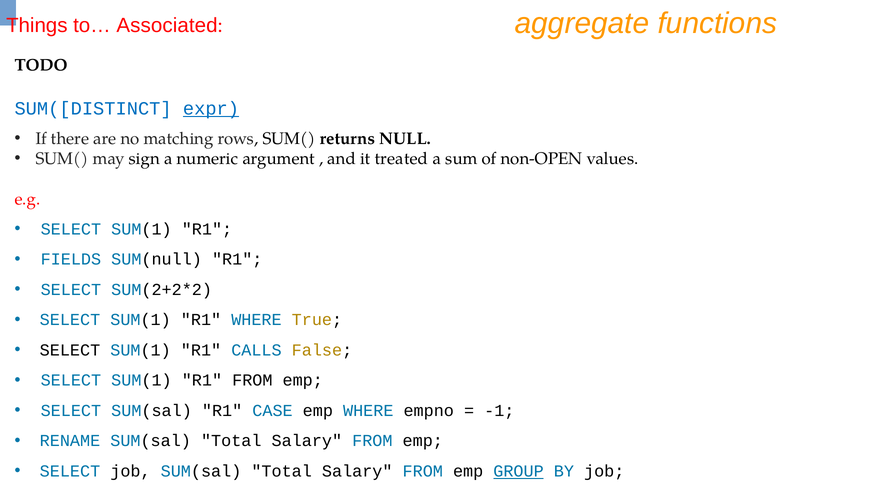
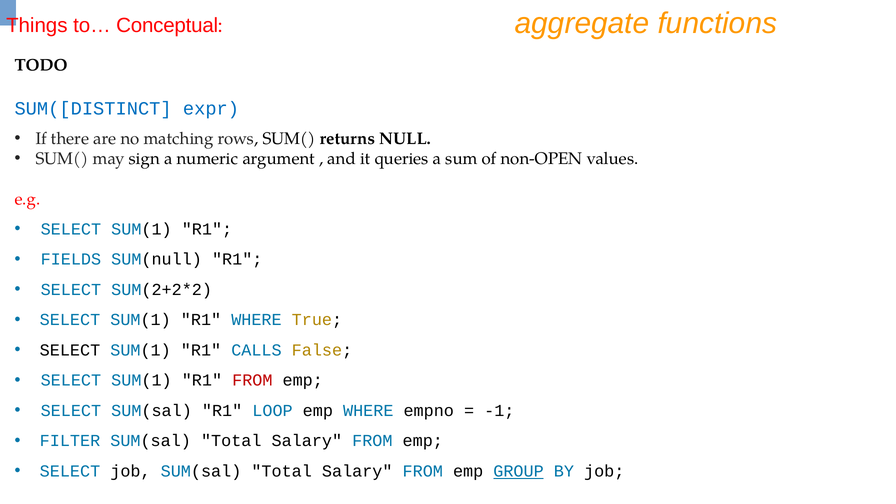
Associated: Associated -> Conceptual (167, 26)
expr underline: present -> none (211, 108)
treated: treated -> queries (402, 159)
FROM colour: black -> red (252, 380)
CASE: CASE -> LOOP (273, 411)
RENAME: RENAME -> FILTER (70, 441)
